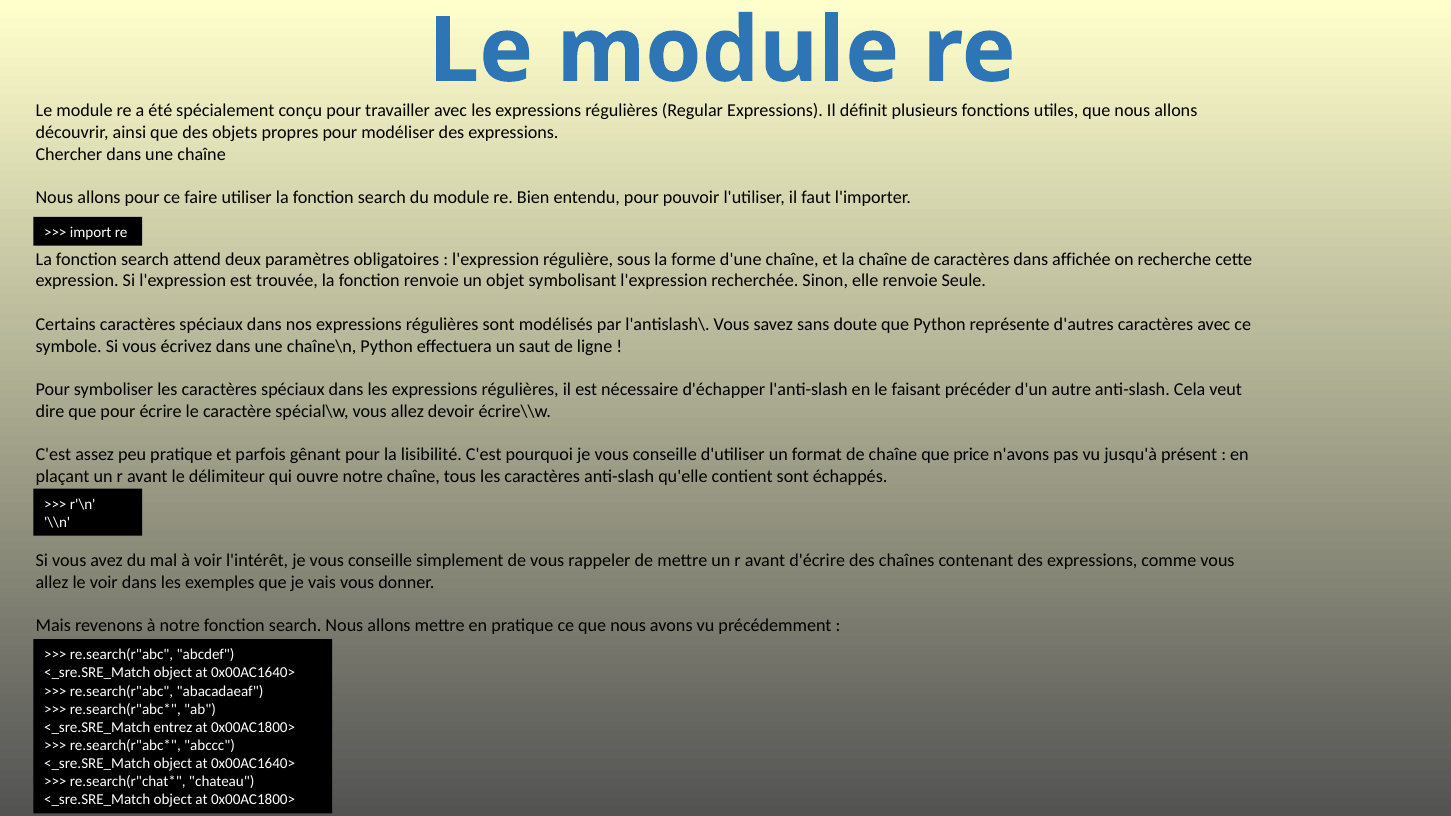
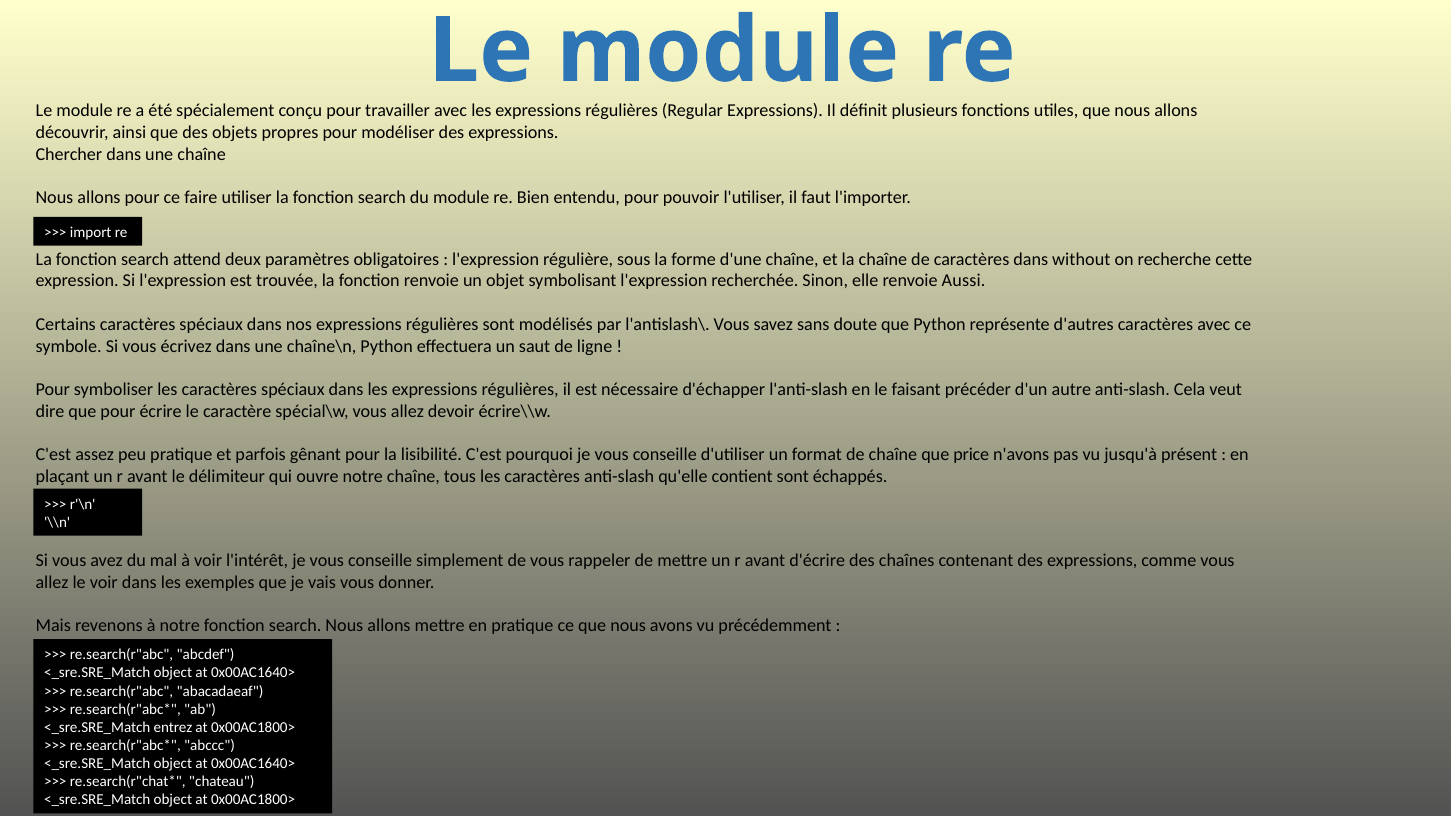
affichée: affichée -> without (1081, 259)
Seule: Seule -> Aussi (964, 281)
